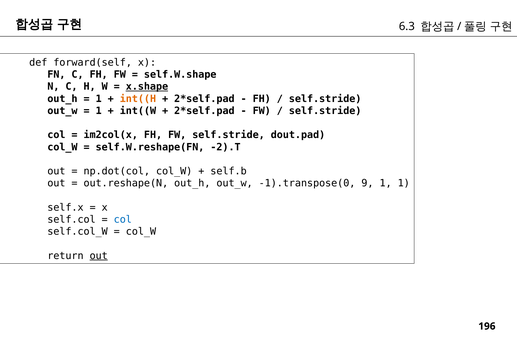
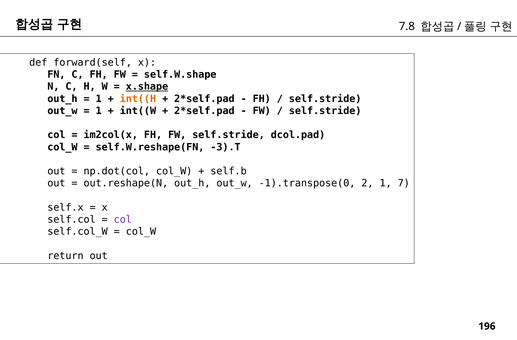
6.3: 6.3 -> 7.8 (407, 26)
dout.pad: dout.pad -> dcol.pad (298, 135)
-2).T: -2).T -> -3).T (225, 147)
9: 9 -> 2 (367, 183)
1 1: 1 -> 7 (404, 183)
col colour: blue -> purple (123, 219)
out underline: present -> none (99, 255)
